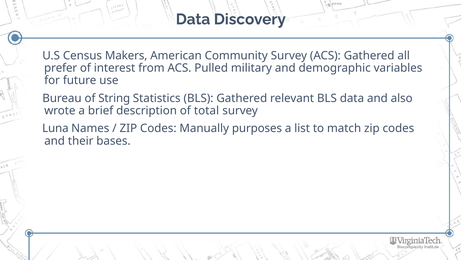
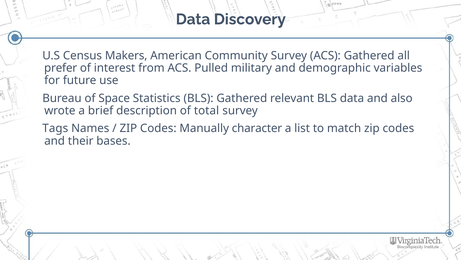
String: String -> Space (114, 98)
Luna: Luna -> Tags (55, 128)
purposes: purposes -> character (257, 128)
